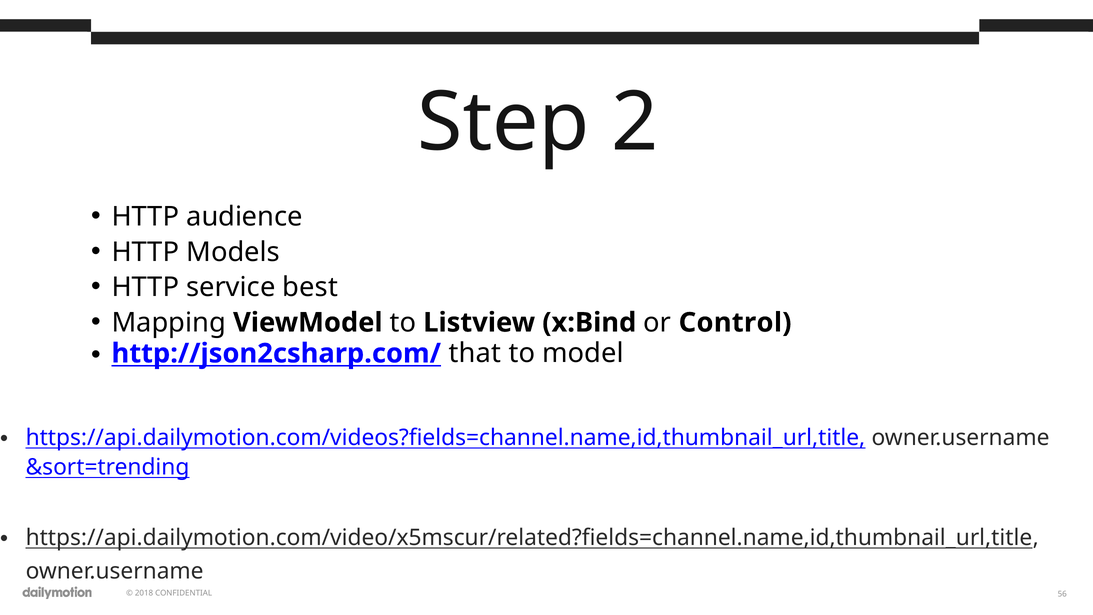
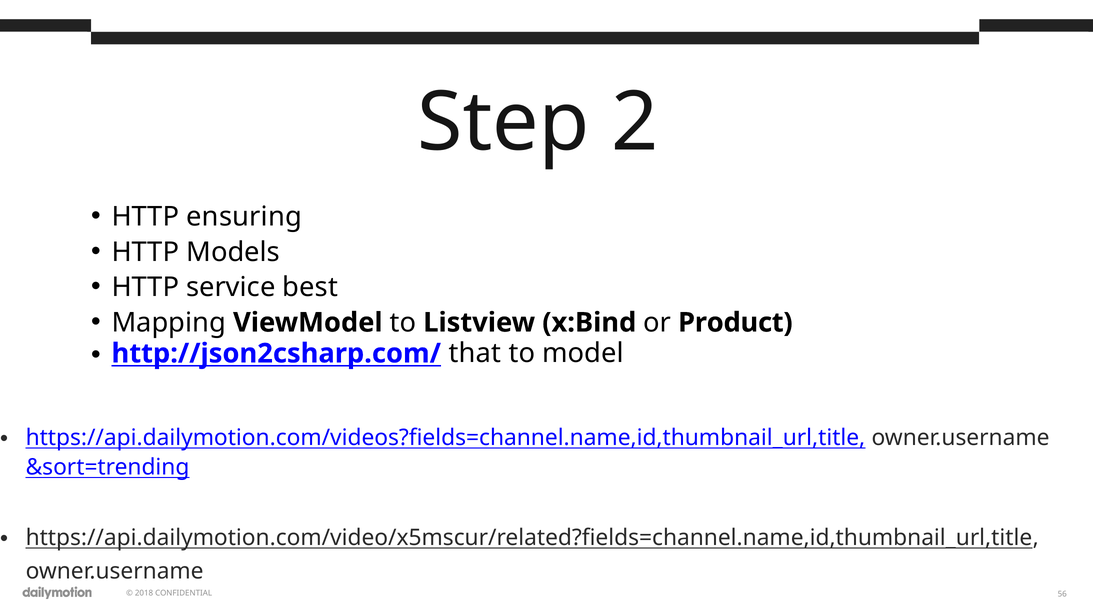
audience: audience -> ensuring (244, 217)
Control: Control -> Product (735, 323)
